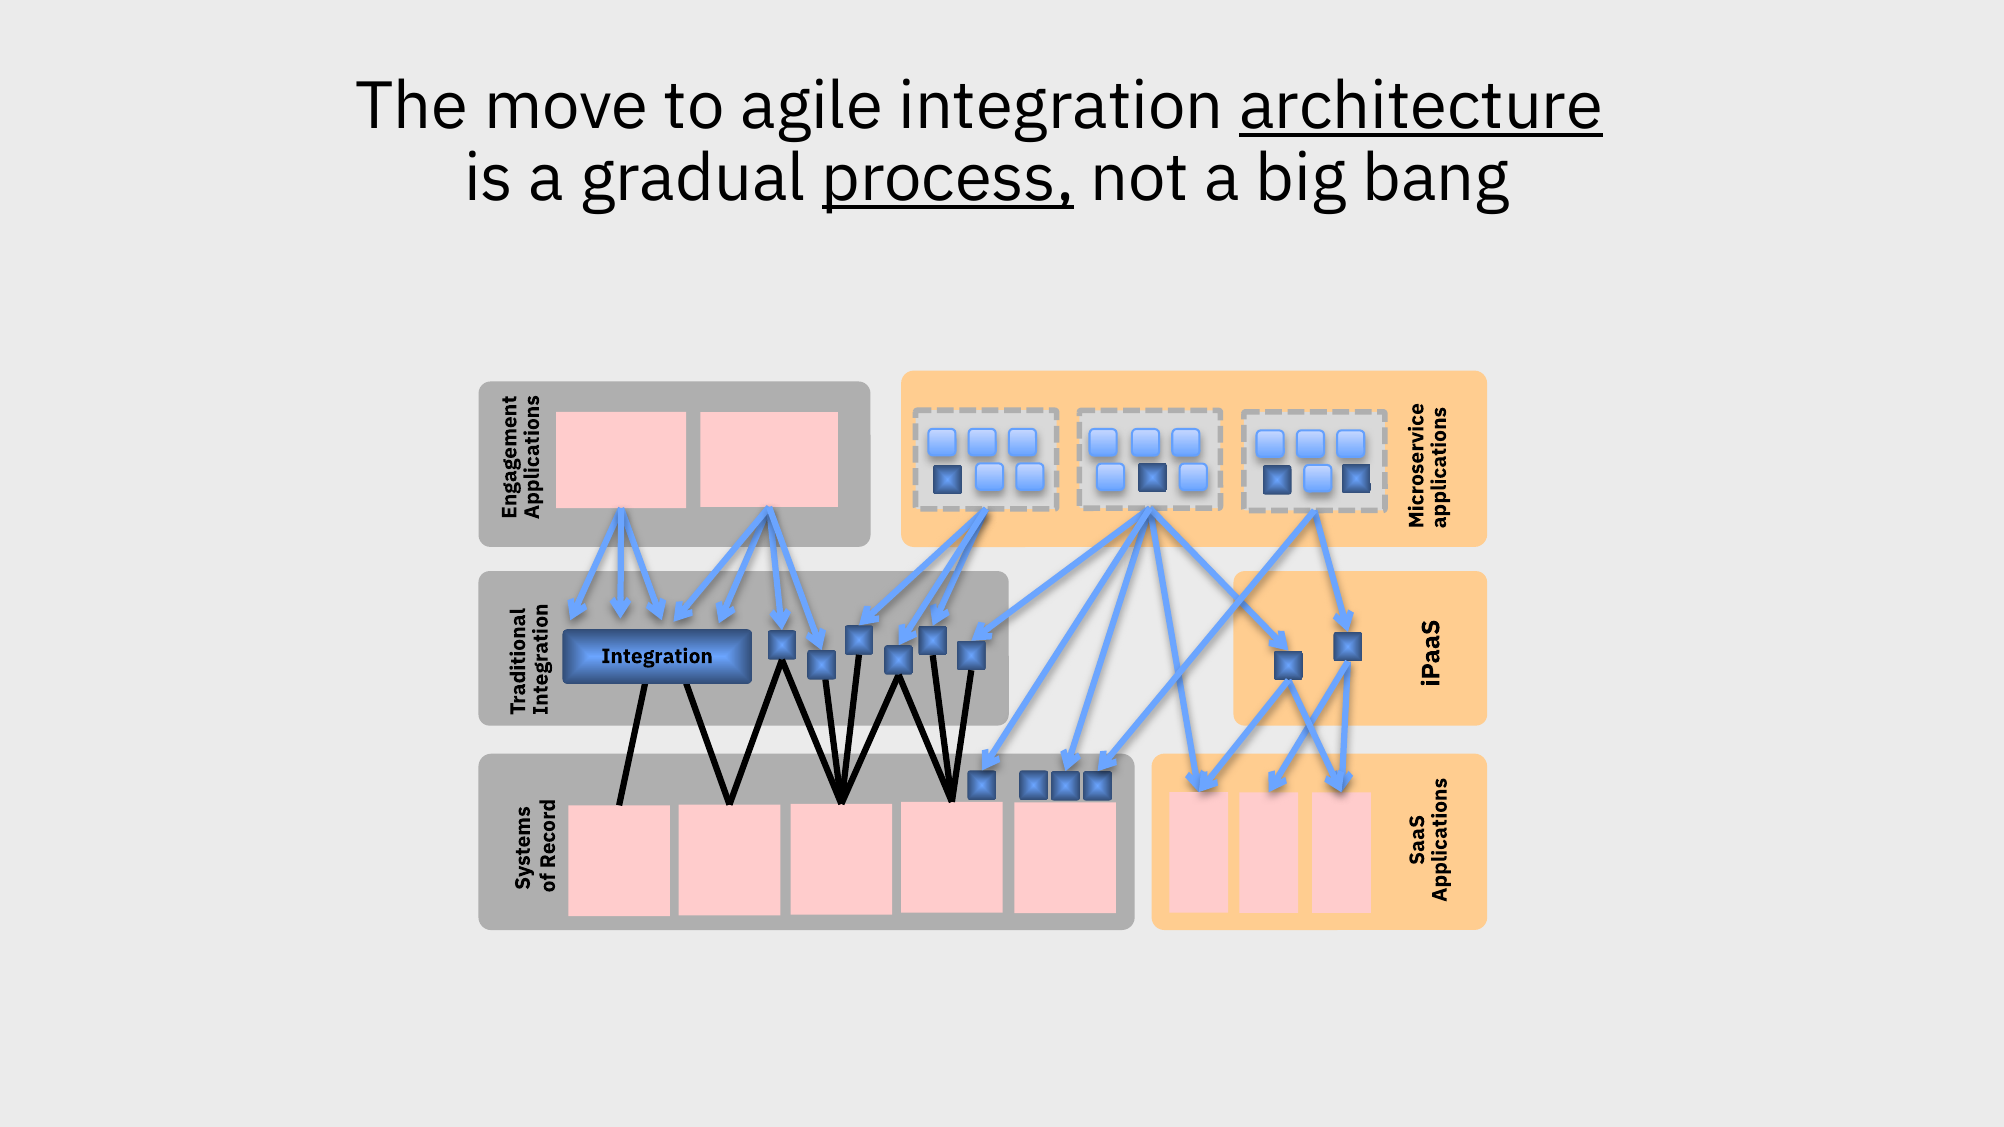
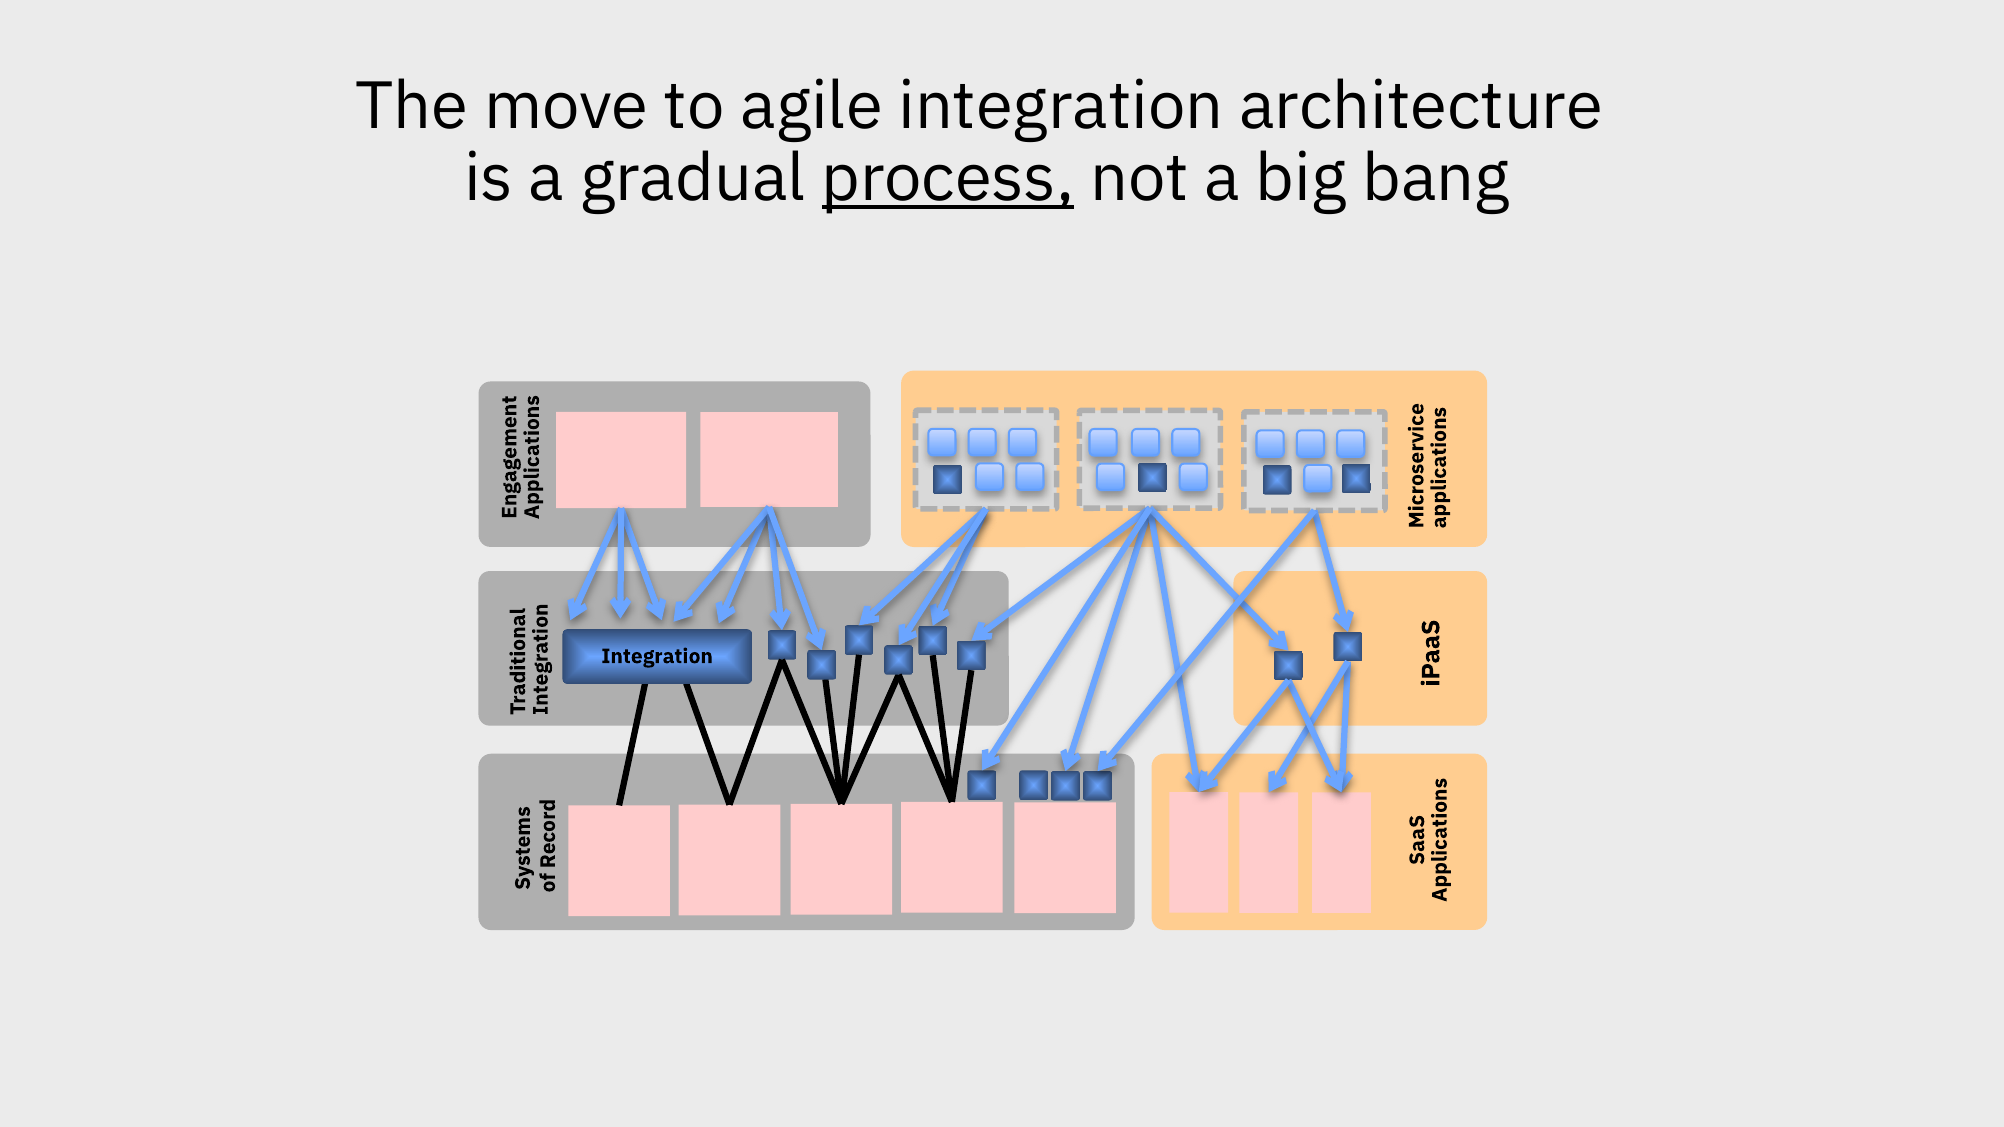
architecture underline: present -> none (1421, 106)
